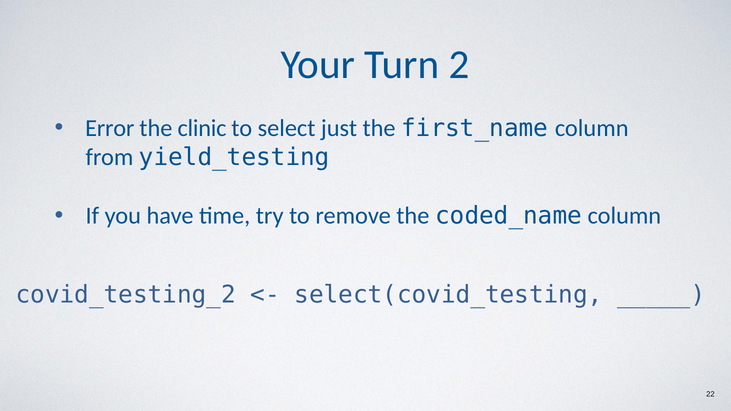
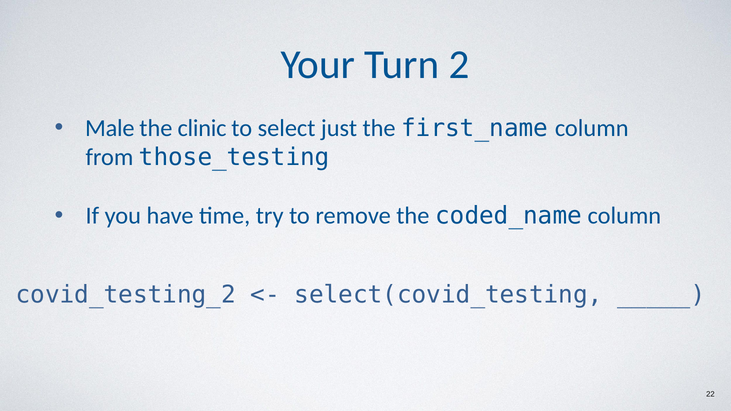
Error: Error -> Male (110, 128)
yield_testing: yield_testing -> those_testing (234, 157)
